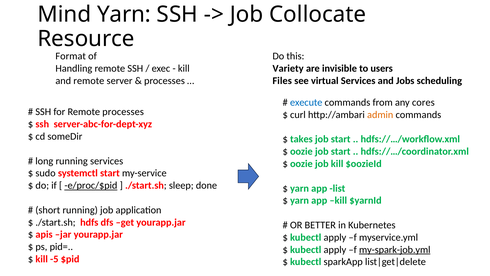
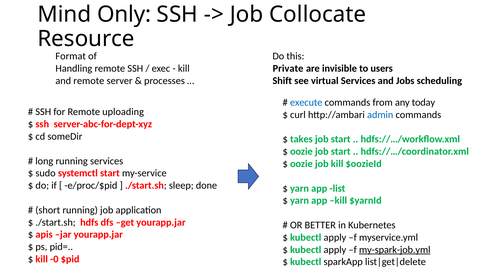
Mind Yarn: Yarn -> Only (124, 14)
Variety: Variety -> Private (288, 68)
Files: Files -> Shift (282, 81)
cores: cores -> today (423, 102)
Remote processes: processes -> uploading (123, 112)
admin colour: orange -> blue (380, 115)
e/proc/$pid underline: present -> none (91, 185)
-5: -5 -> -0 (54, 259)
